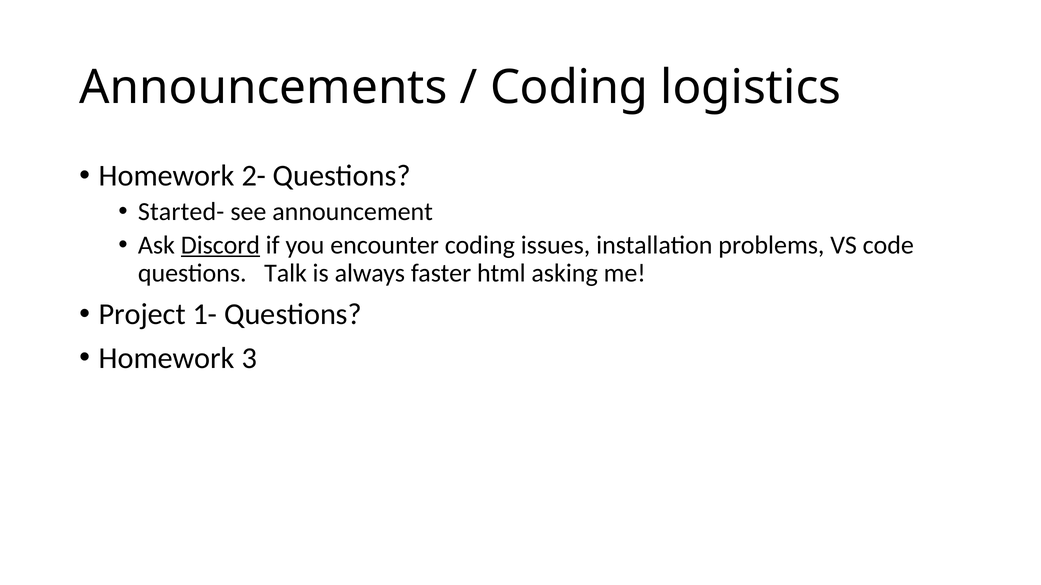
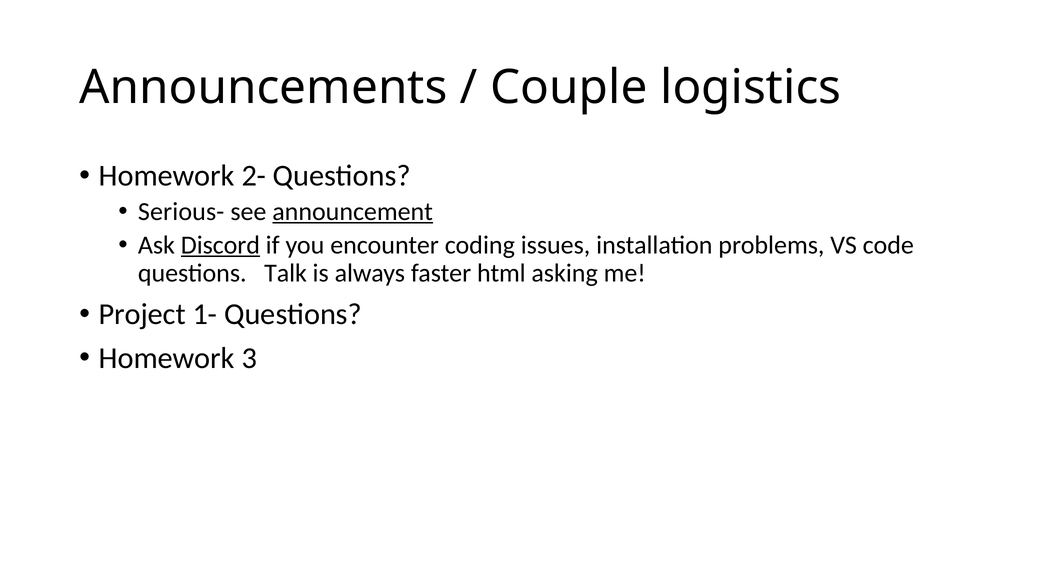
Coding: Coding -> Couple (569, 87)
Started-: Started- -> Serious- (181, 212)
announcement underline: none -> present (353, 212)
